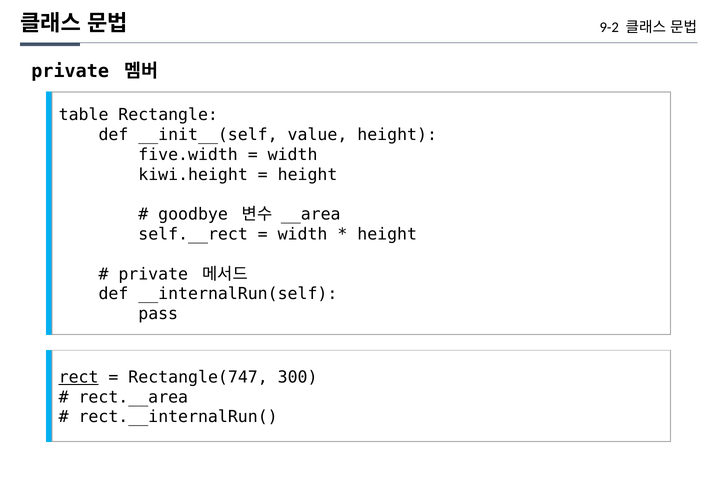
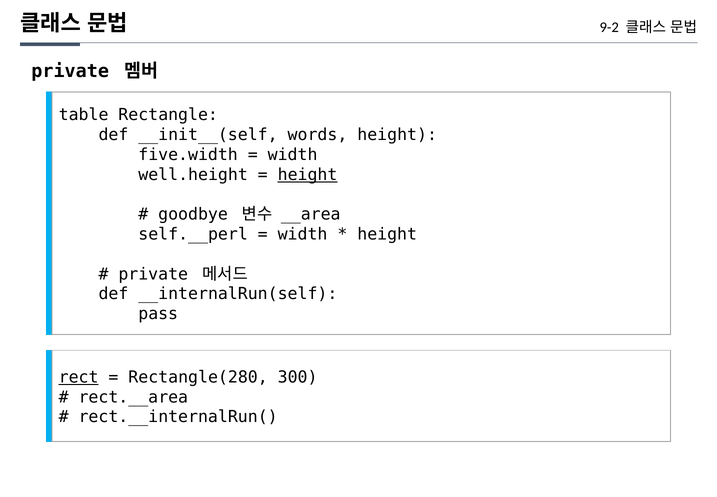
value: value -> words (317, 135)
kiwi.height: kiwi.height -> well.height (193, 174)
height underline: none -> present (308, 174)
self.__rect: self.__rect -> self.__perl (193, 234)
Rectangle(747: Rectangle(747 -> Rectangle(280 (198, 377)
